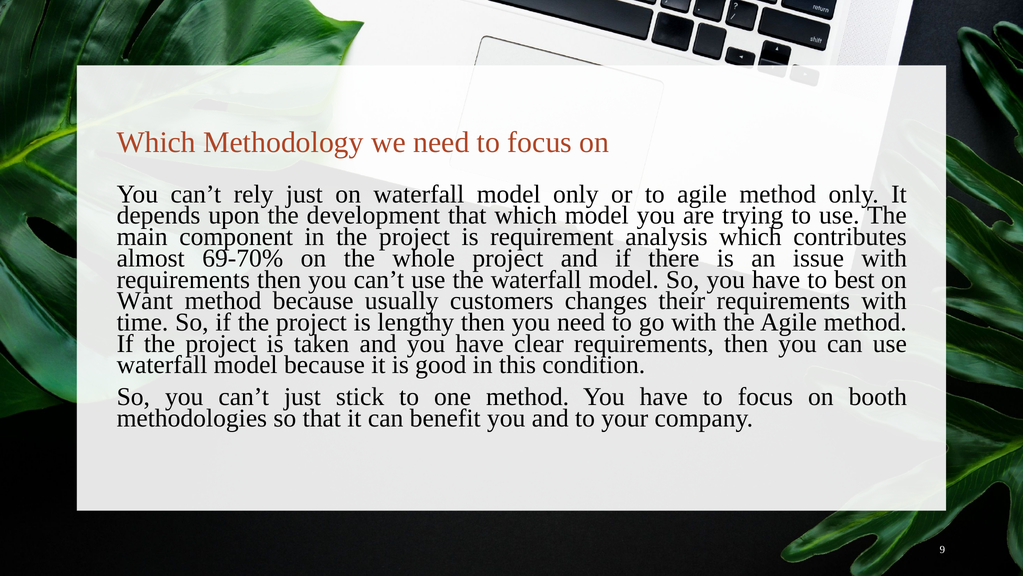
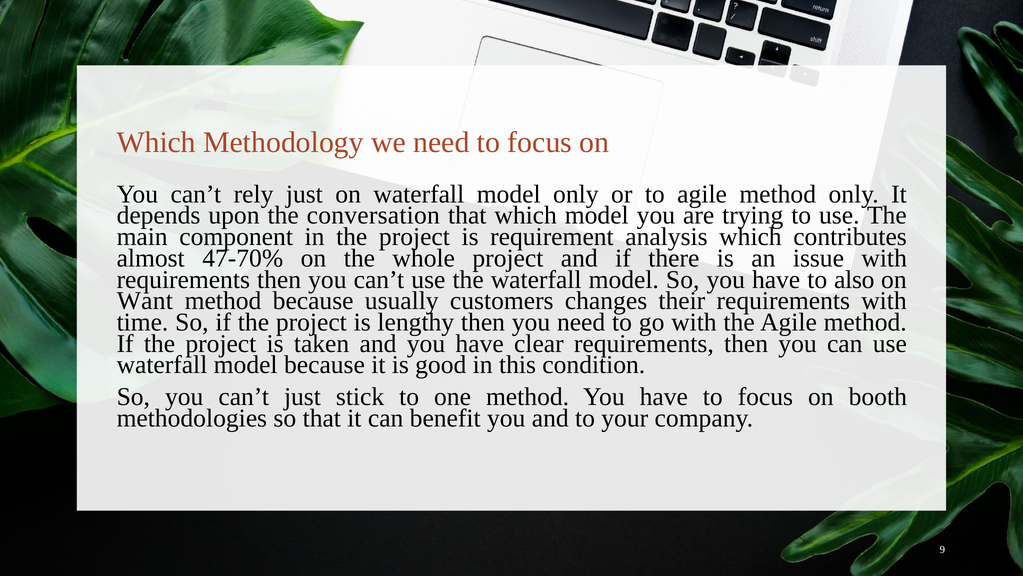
development: development -> conversation (373, 215)
69-70%: 69-70% -> 47-70% (243, 258)
best: best -> also (854, 279)
